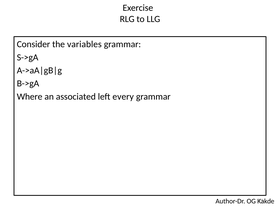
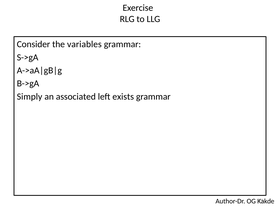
Where: Where -> Simply (30, 97)
every: every -> exists (123, 97)
